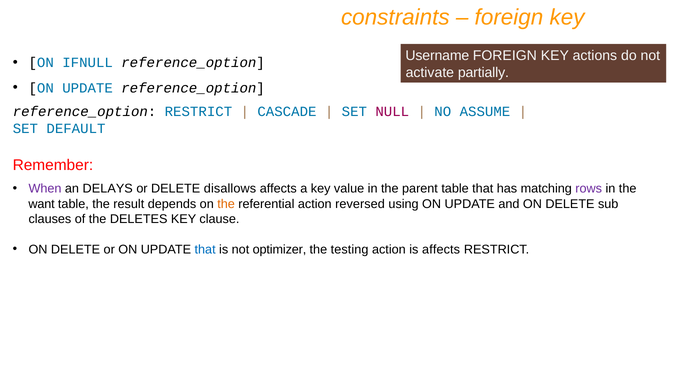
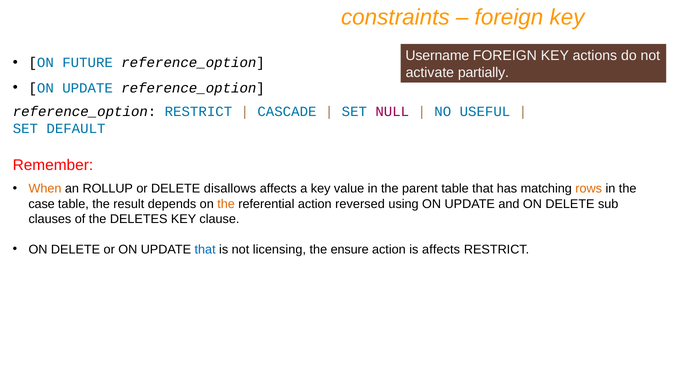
IFNULL: IFNULL -> FUTURE (88, 63)
ASSUME: ASSUME -> USEFUL (485, 112)
When colour: purple -> orange (45, 189)
DELAYS: DELAYS -> ROLLUP (108, 189)
rows colour: purple -> orange (589, 189)
want: want -> case (42, 204)
optimizer: optimizer -> licensing (279, 249)
testing: testing -> ensure (350, 249)
